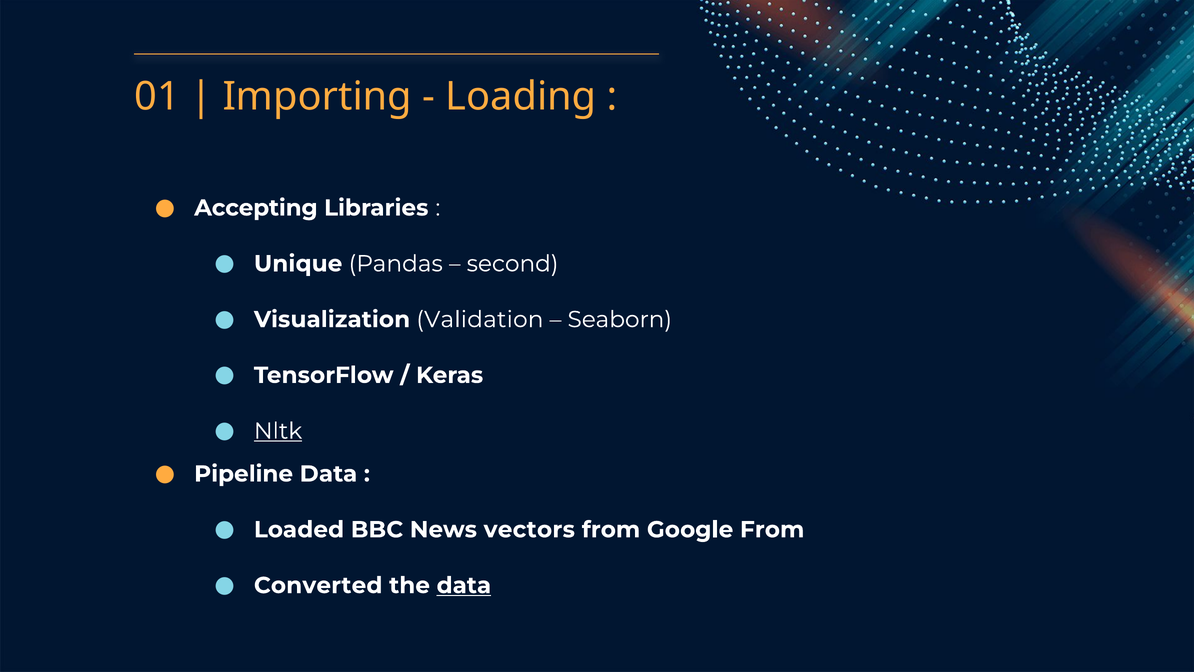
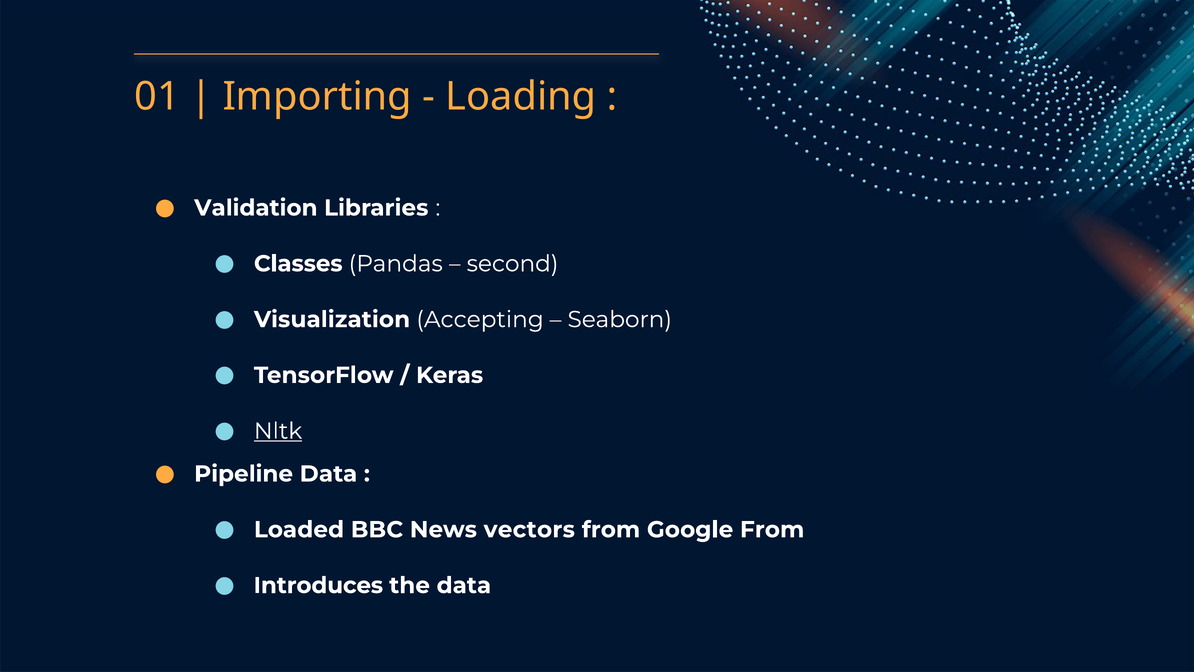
Accepting: Accepting -> Validation (256, 208)
Unique: Unique -> Classes (298, 264)
Validation: Validation -> Accepting (480, 319)
Converted: Converted -> Introduces (318, 585)
data underline: present -> none (464, 585)
